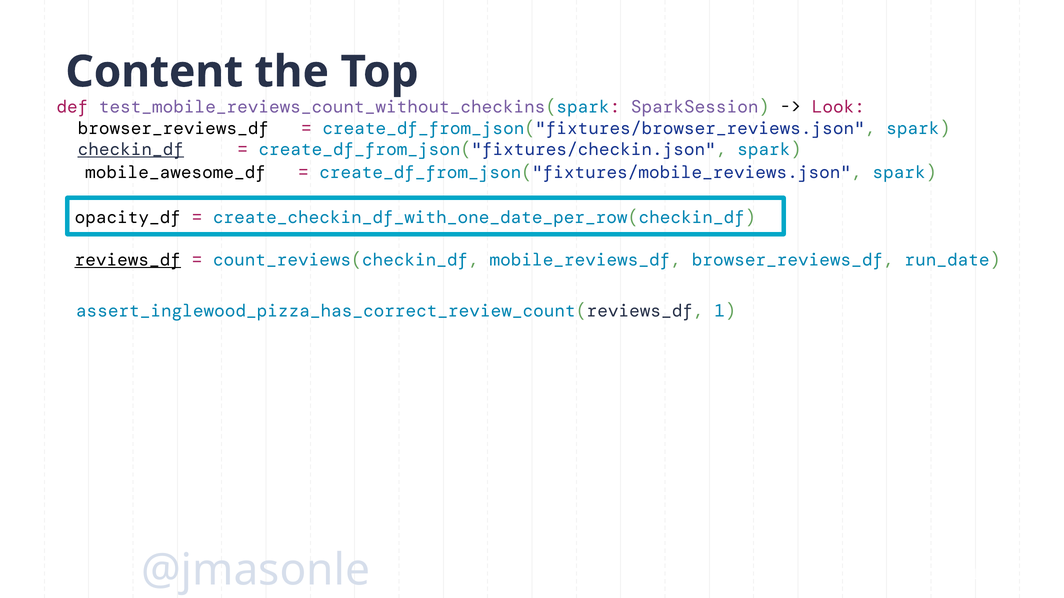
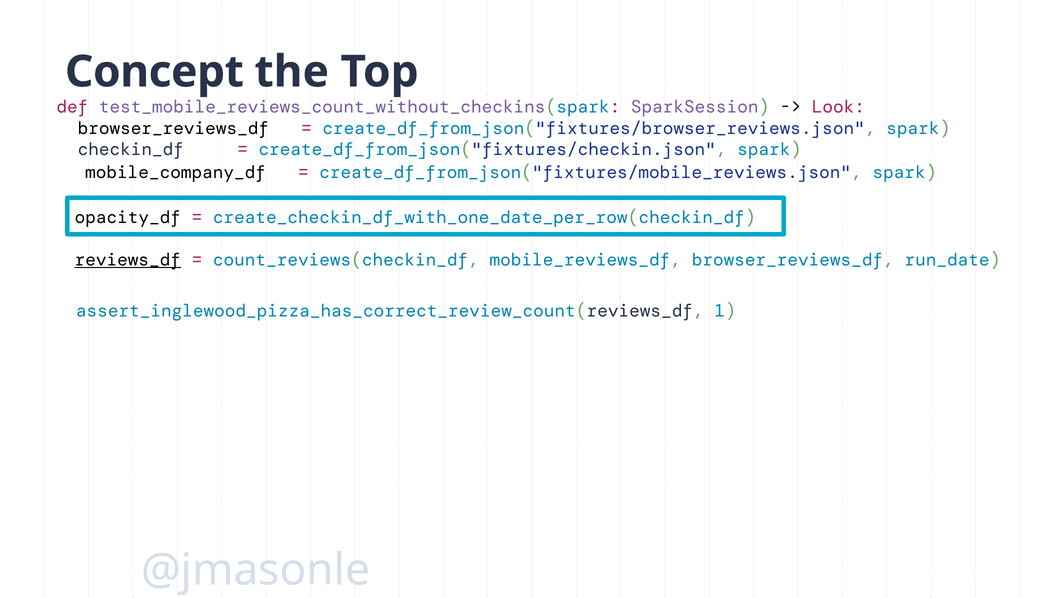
Content: Content -> Concept (154, 72)
checkin_df underline: present -> none (131, 150)
mobile_awesome_df: mobile_awesome_df -> mobile_company_df (176, 173)
